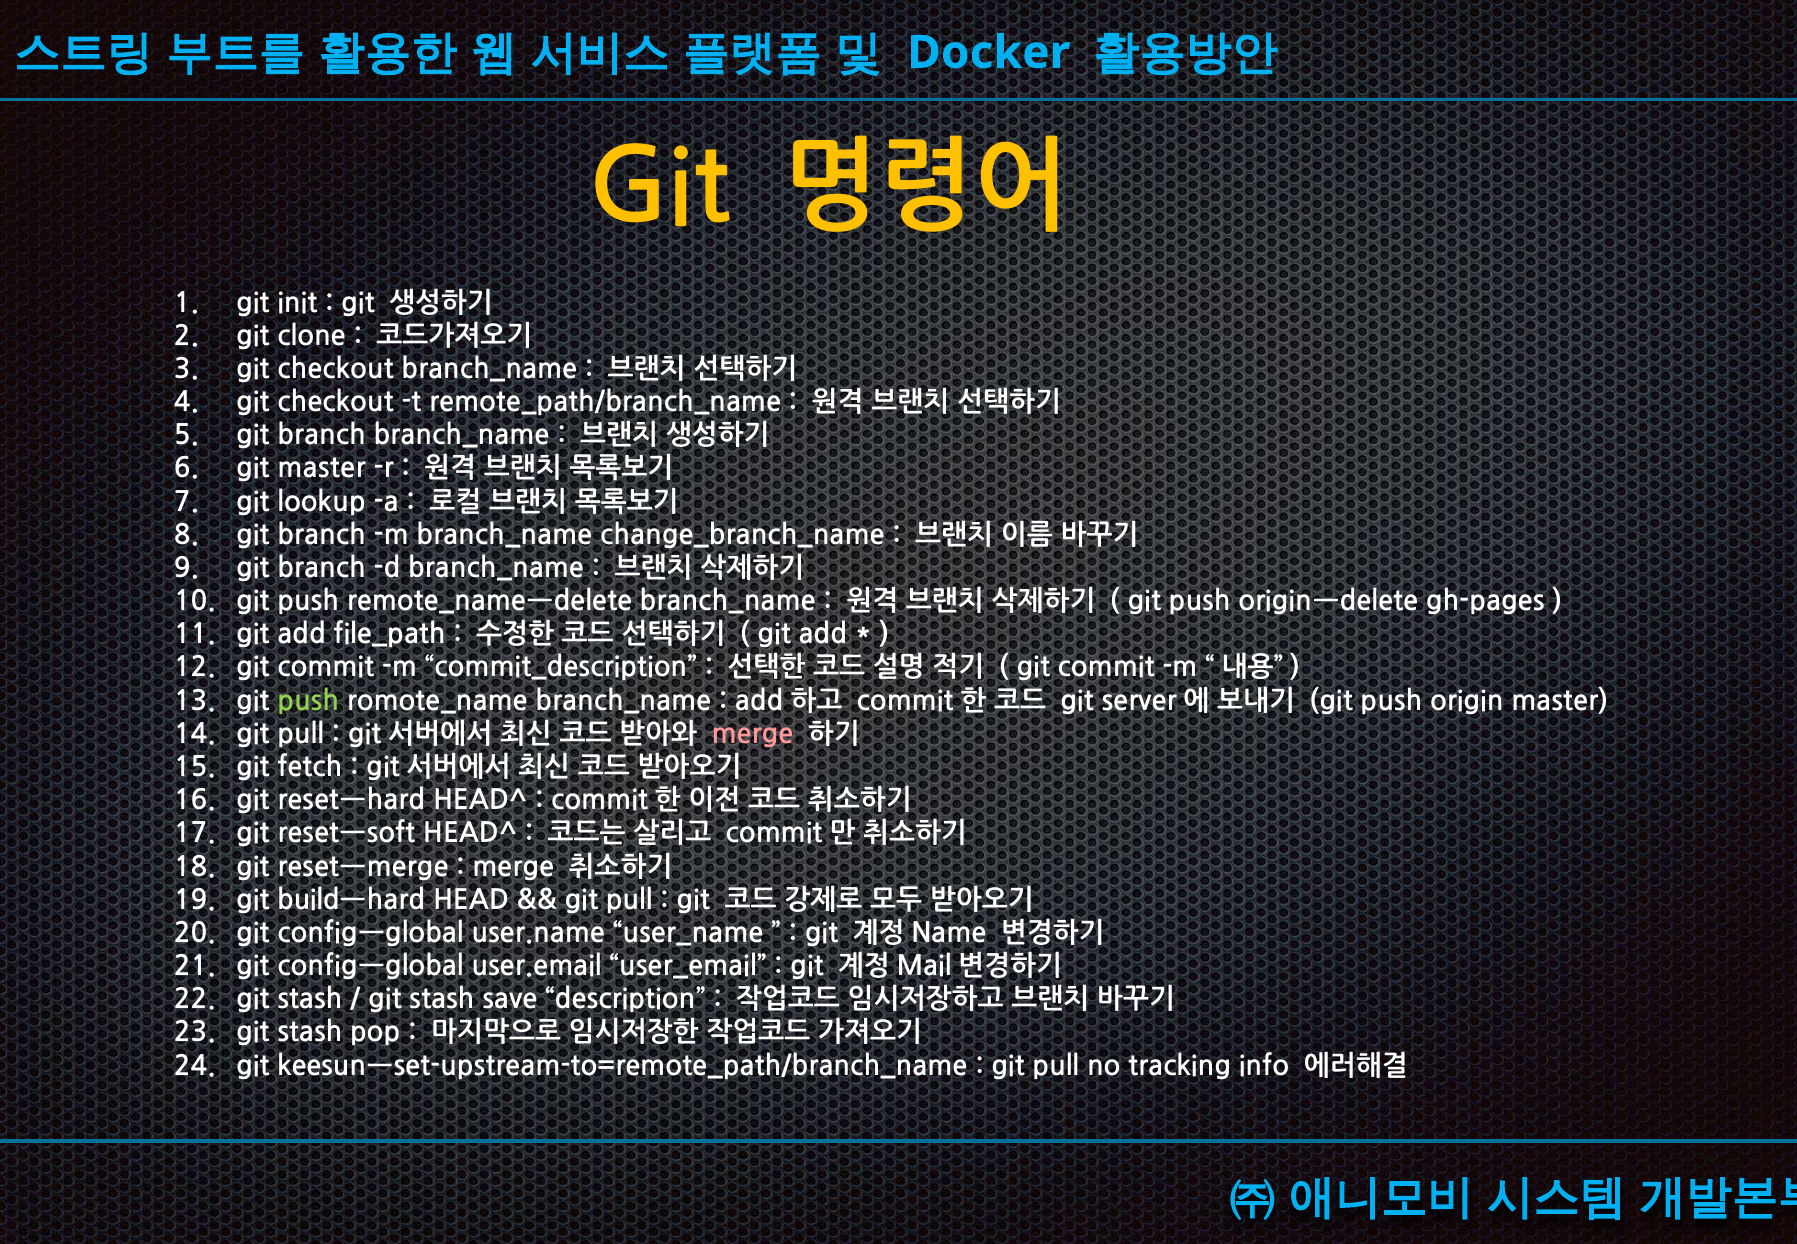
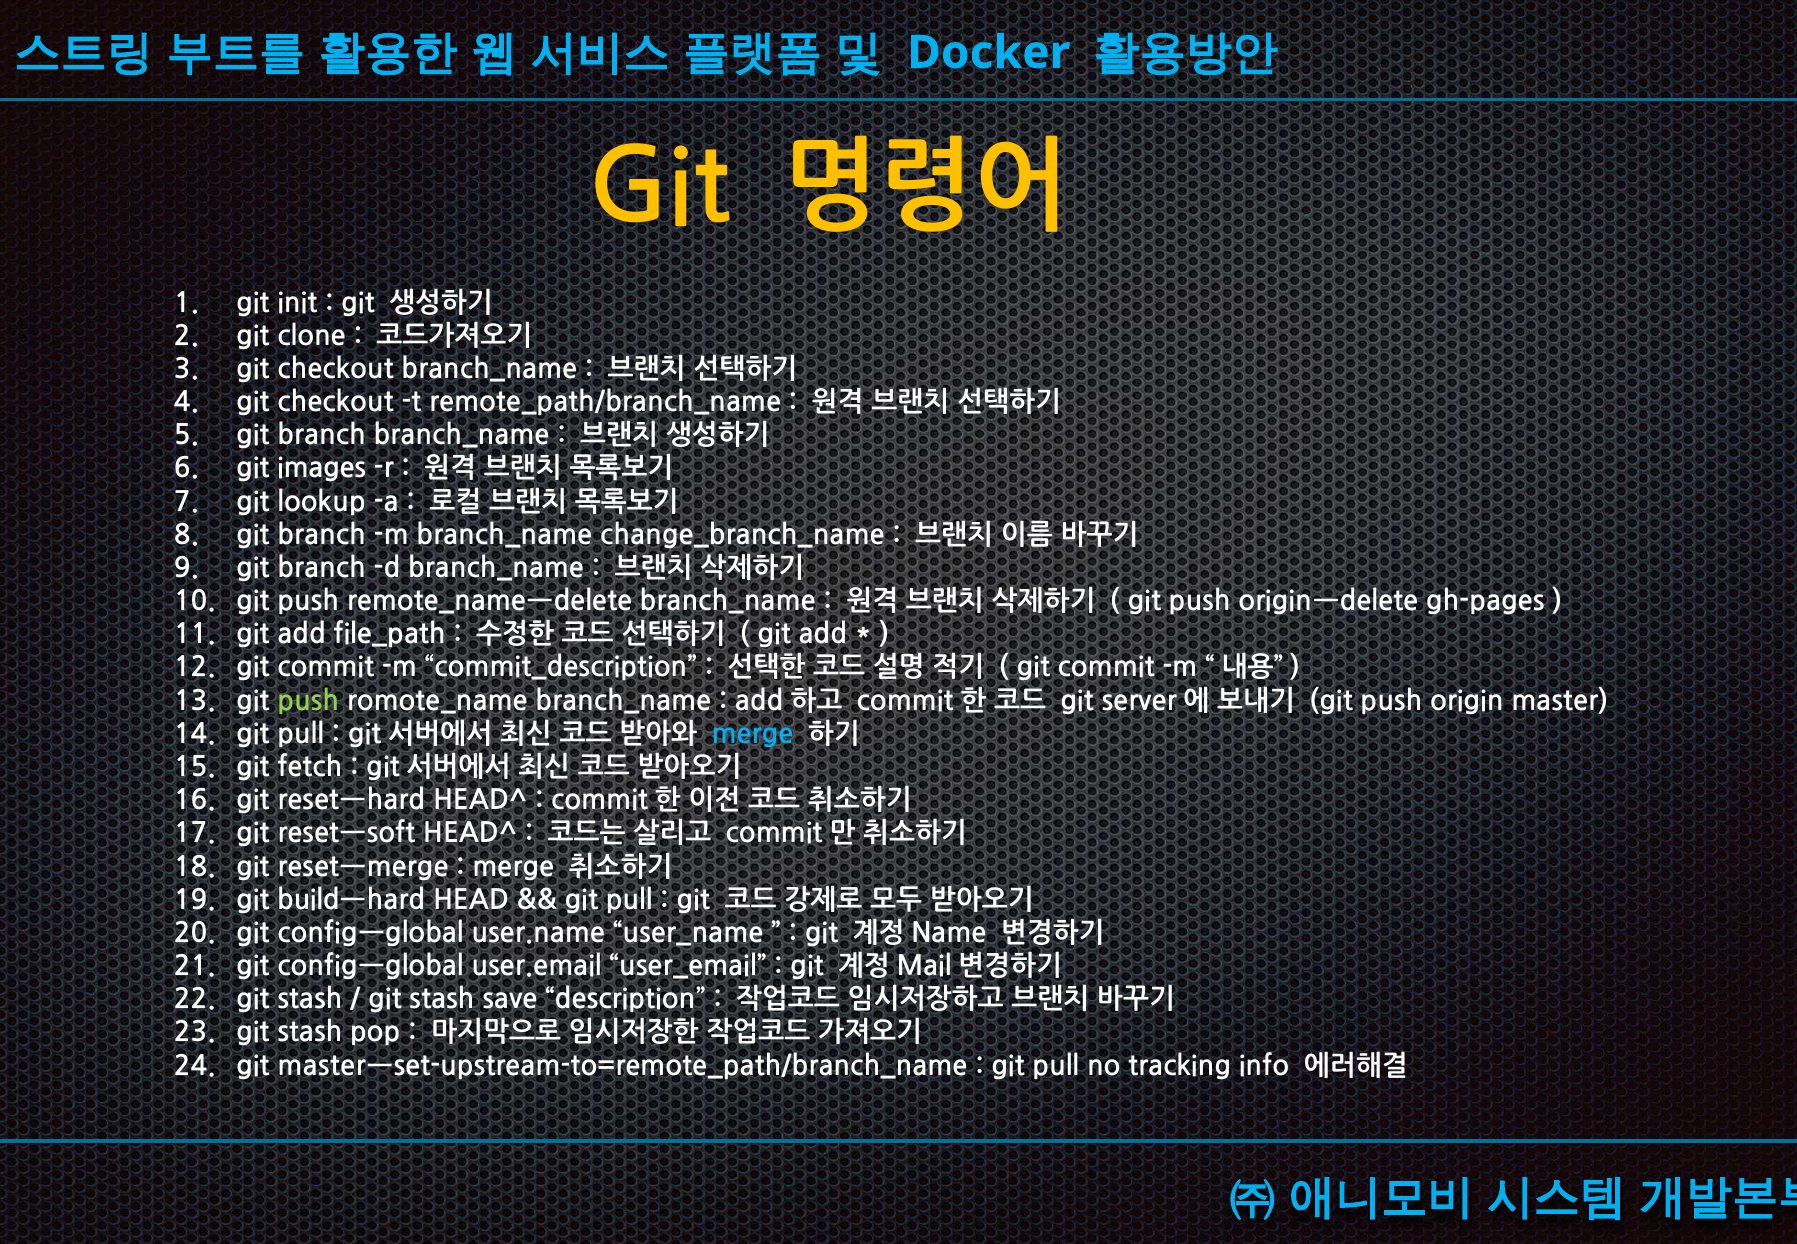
git master: master -> images (322, 469)
merge colour: pink -> light blue (753, 734)
git keesun: keesun -> master (321, 1066)
